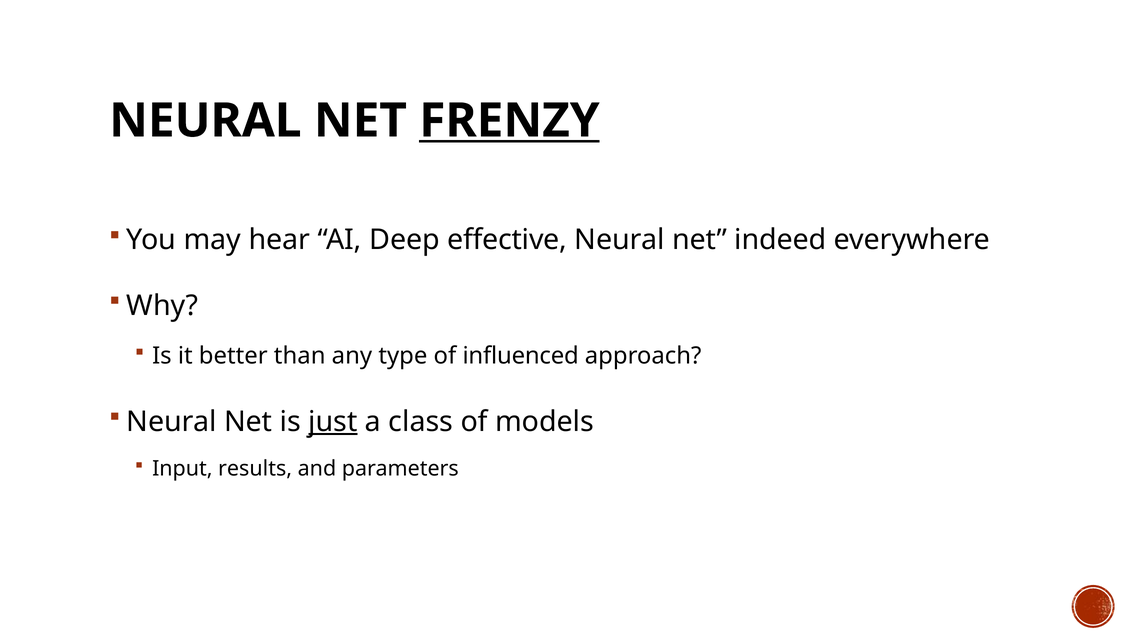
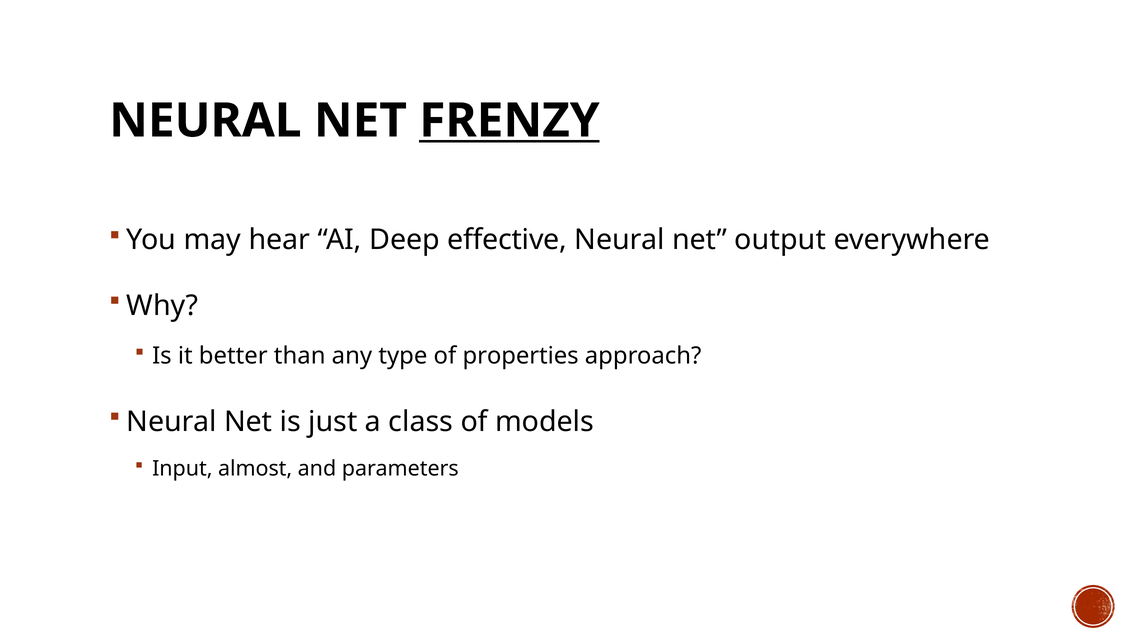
indeed: indeed -> output (780, 240)
influenced: influenced -> properties (521, 356)
just underline: present -> none (333, 422)
results: results -> almost (255, 469)
